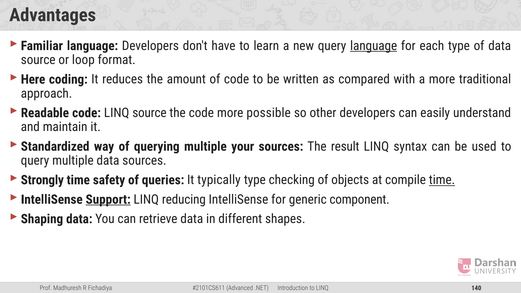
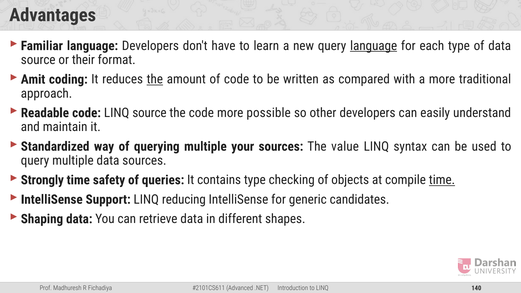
loop: loop -> their (83, 60)
Here: Here -> Amit (33, 79)
the underline: none -> present (155, 79)
result: result -> value (345, 146)
typically: typically -> contains (219, 180)
Support underline: present -> none (108, 200)
component: component -> candidates (360, 200)
